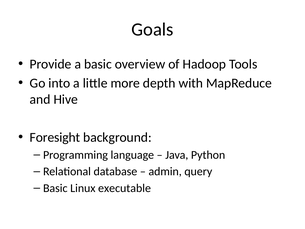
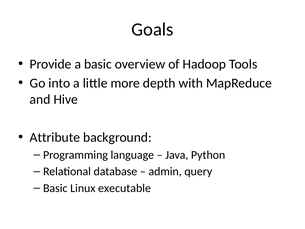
Foresight: Foresight -> Attribute (55, 137)
